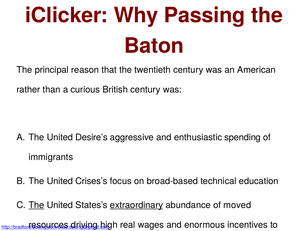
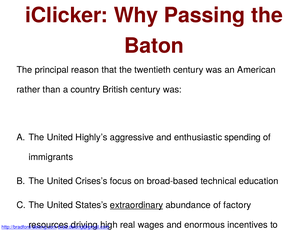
curious: curious -> country (85, 90)
Desire’s: Desire’s -> Highly’s (91, 137)
The underline: present -> none (36, 205)
moved: moved -> factory (237, 205)
